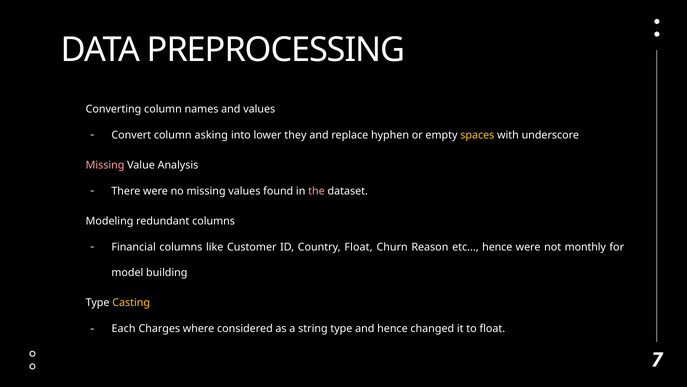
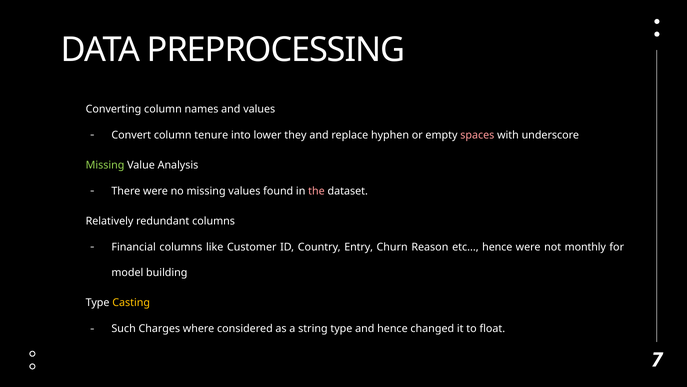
asking: asking -> tenure (211, 135)
spaces colour: yellow -> pink (477, 135)
Missing colour: pink -> light green (105, 165)
Modeling: Modeling -> Relatively (110, 221)
Country Float: Float -> Entry (359, 247)
Each: Each -> Such (124, 328)
